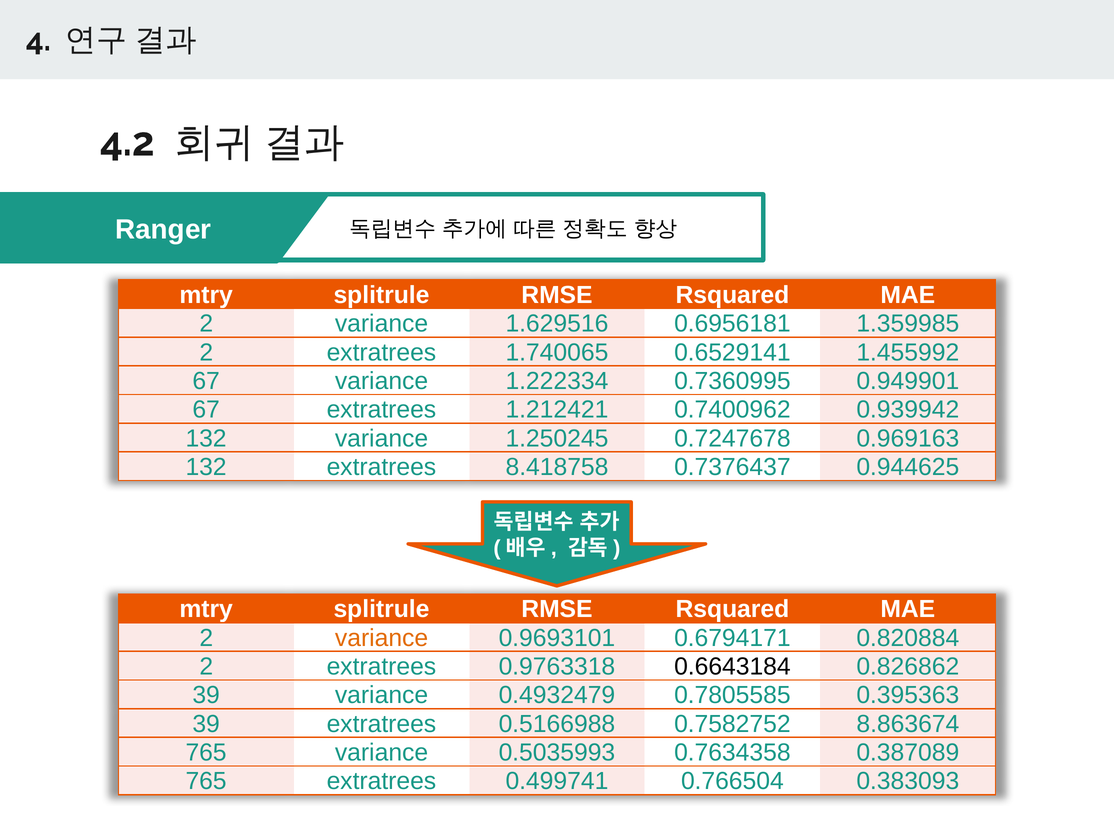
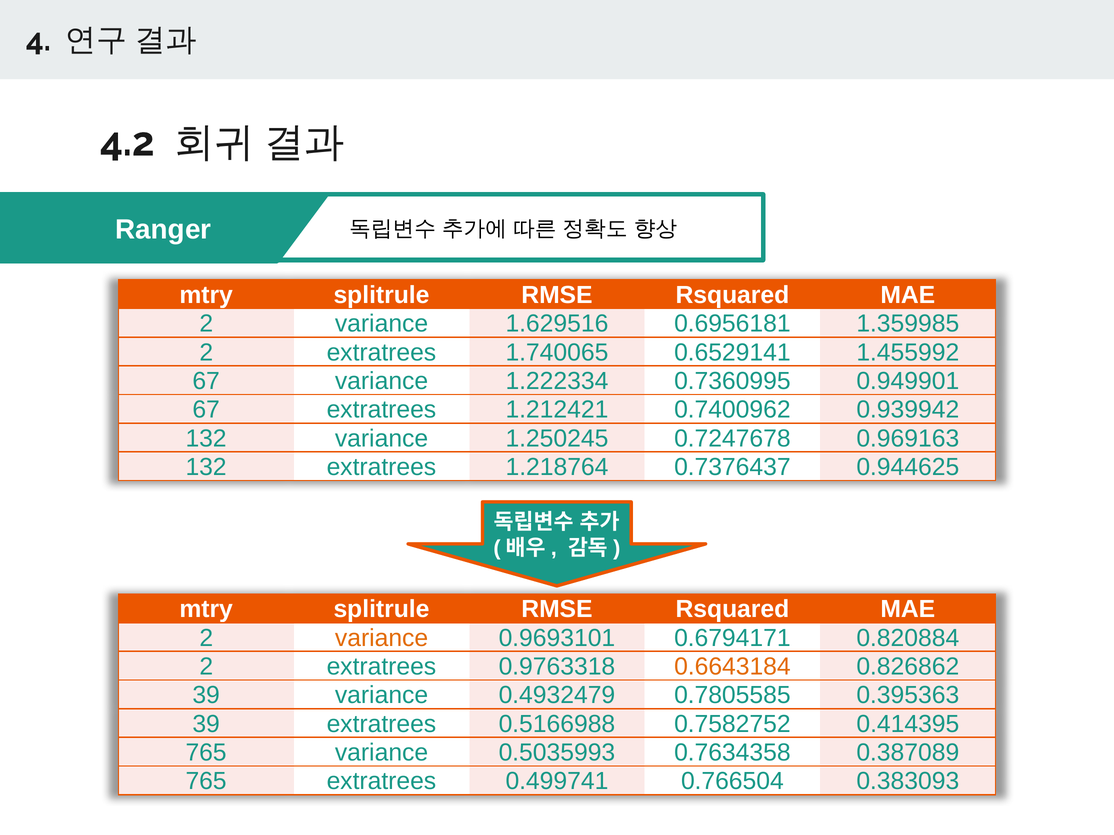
8.418758: 8.418758 -> 1.218764 (557, 467)
0.6643184 colour: black -> orange (732, 667)
8.863674: 8.863674 -> 0.414395 (908, 724)
